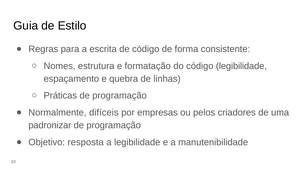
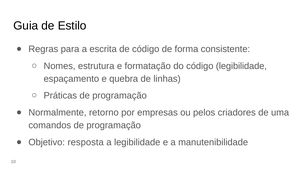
difíceis: difíceis -> retorno (104, 112)
padronizar: padronizar -> comandos (50, 125)
